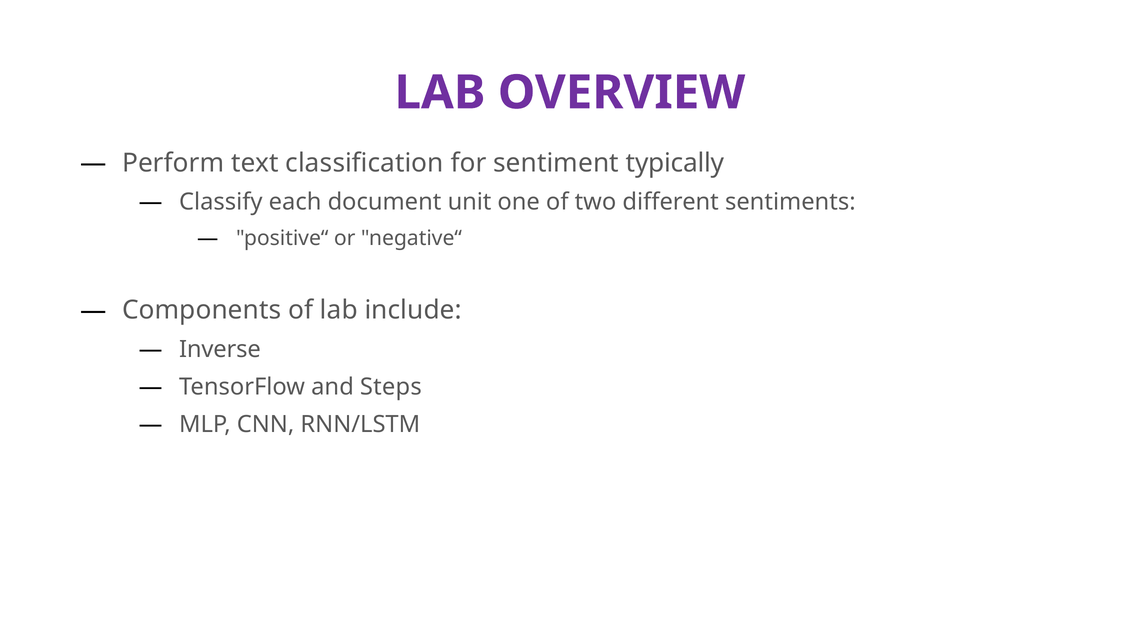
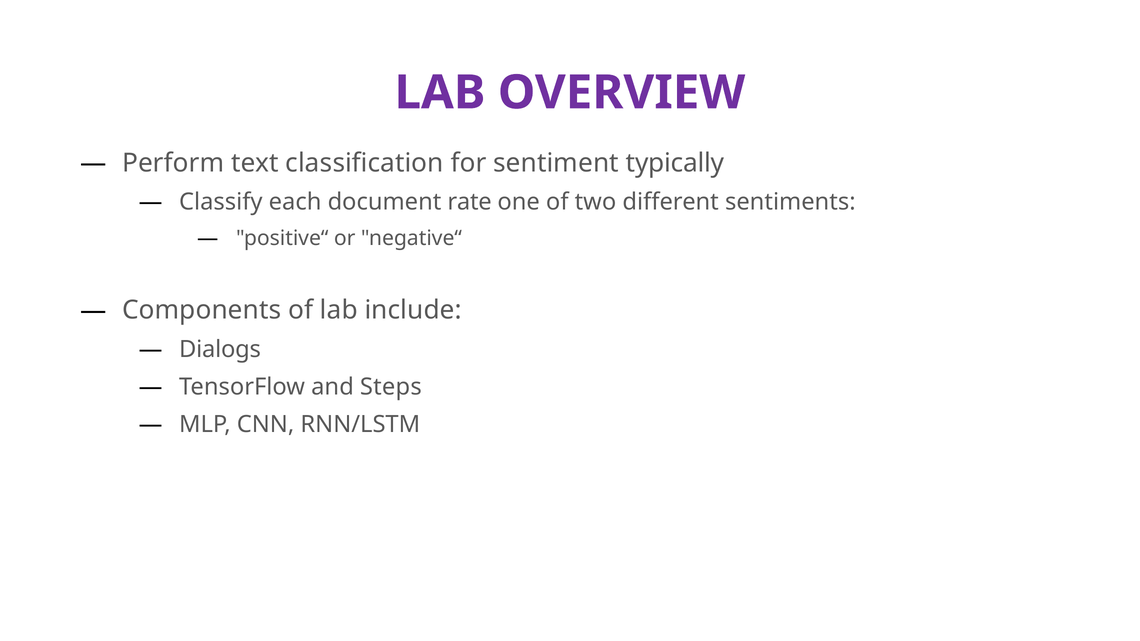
unit: unit -> rate (470, 202)
Inverse: Inverse -> Dialogs (220, 349)
